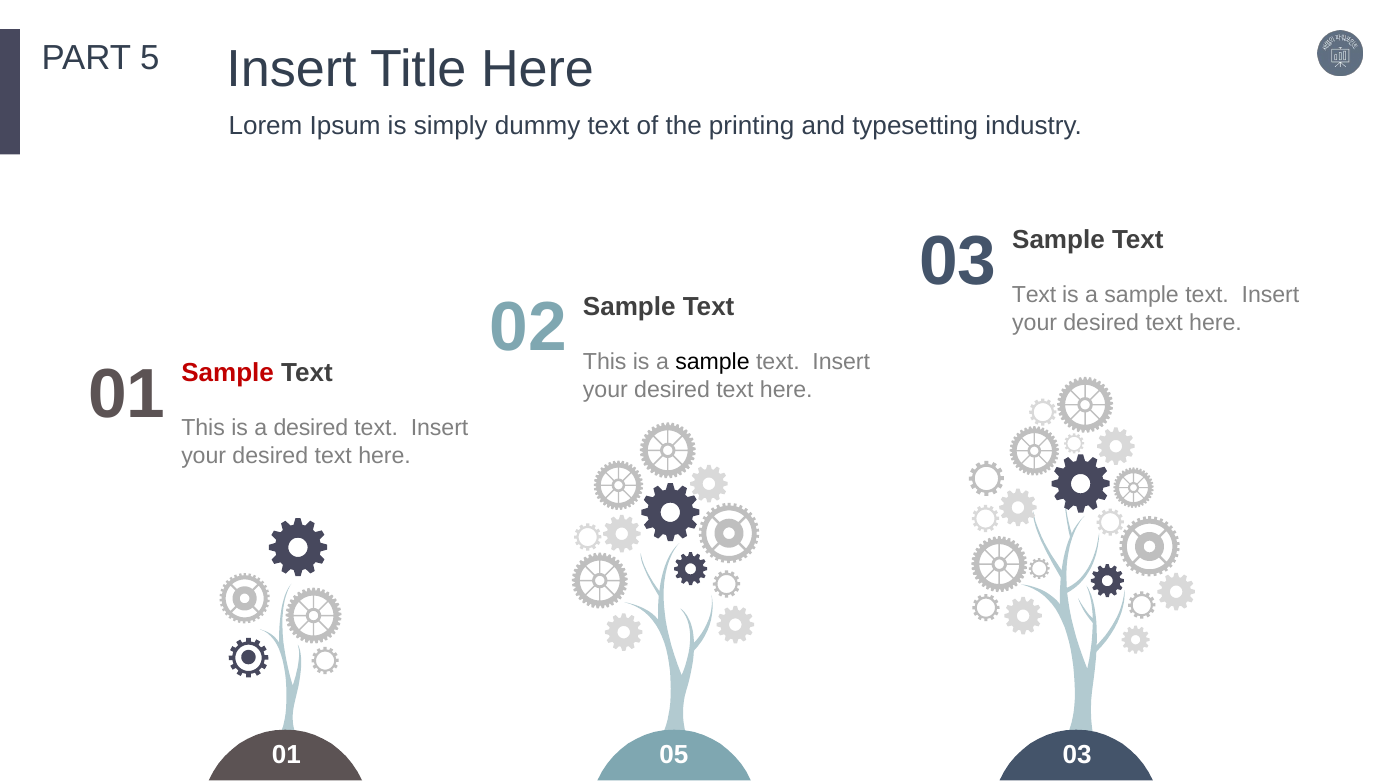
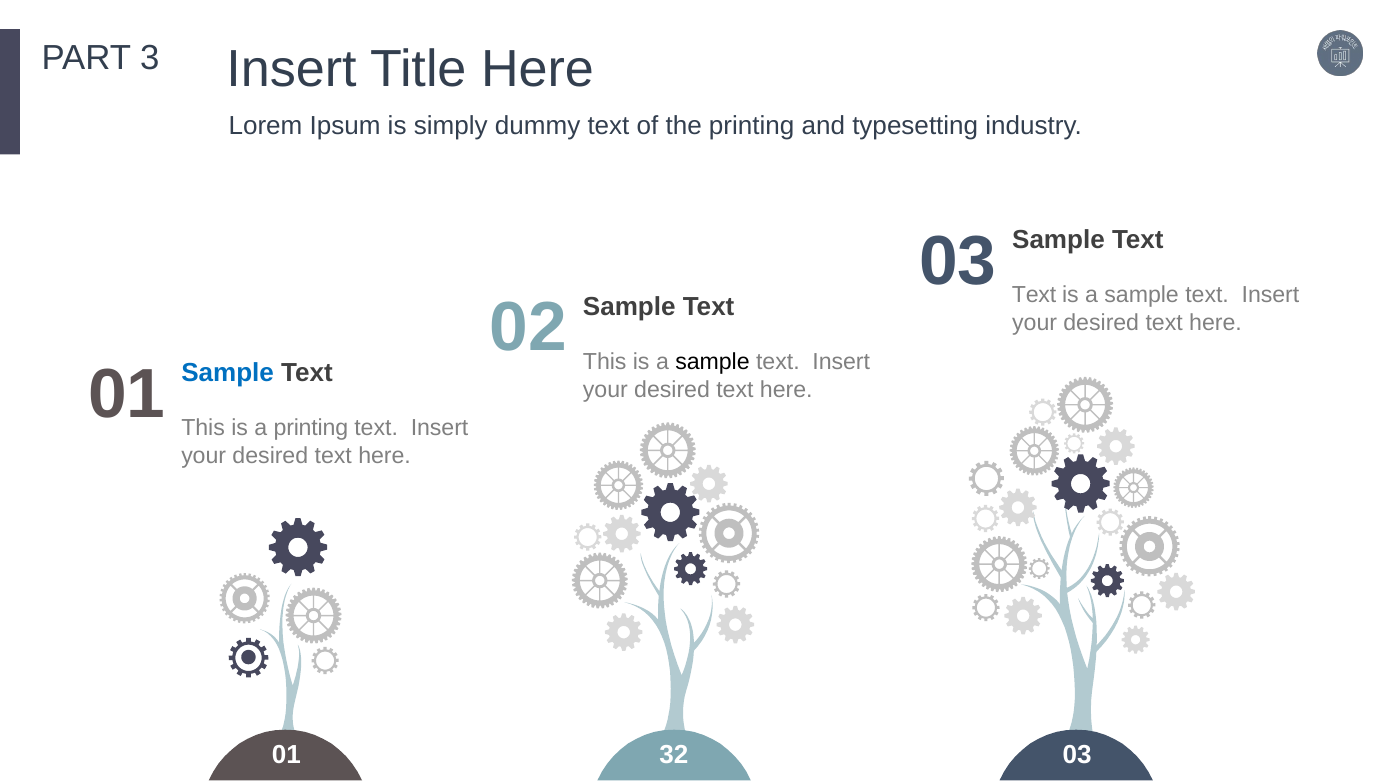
5: 5 -> 3 (150, 58)
Sample colour: red -> blue (228, 373)
a desired: desired -> printing (311, 428)
05: 05 -> 32 (674, 755)
